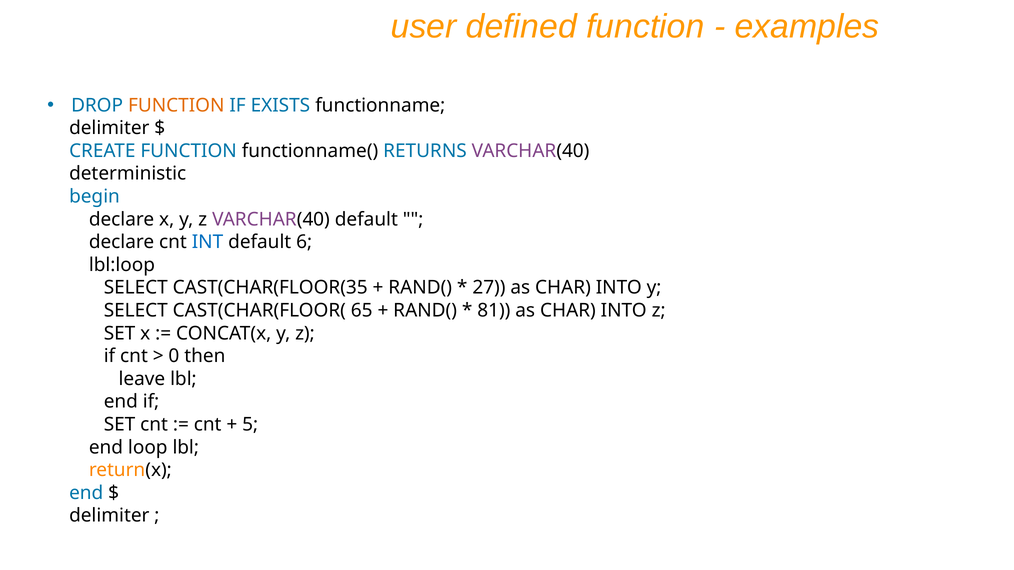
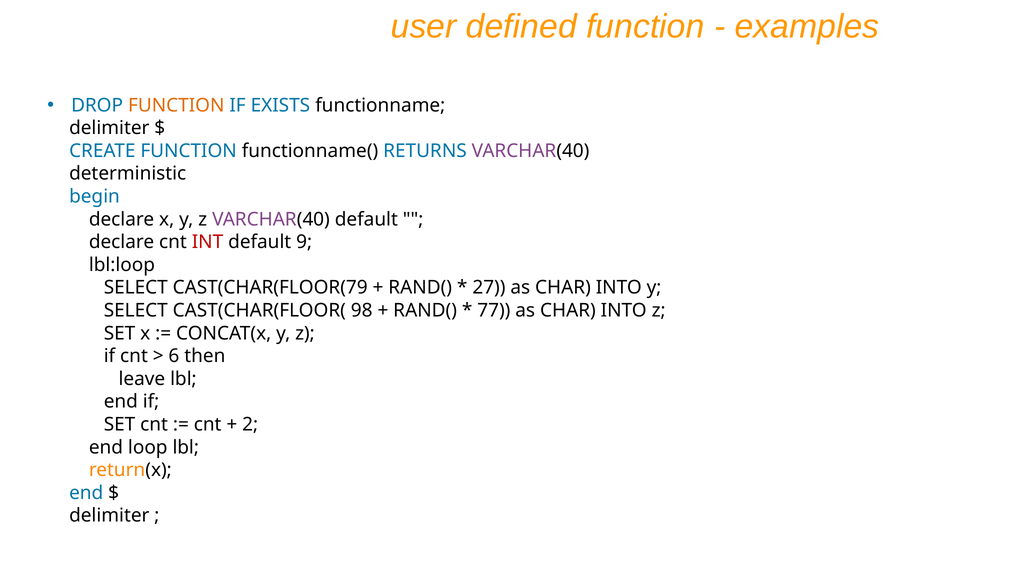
INT colour: blue -> red (208, 242)
6: 6 -> 9 (304, 242)
CAST(CHAR(FLOOR(35: CAST(CHAR(FLOOR(35 -> CAST(CHAR(FLOOR(79 (270, 288)
65: 65 -> 98 (362, 311)
81: 81 -> 77 (494, 311)
0: 0 -> 6 (174, 356)
5: 5 -> 2 (250, 425)
